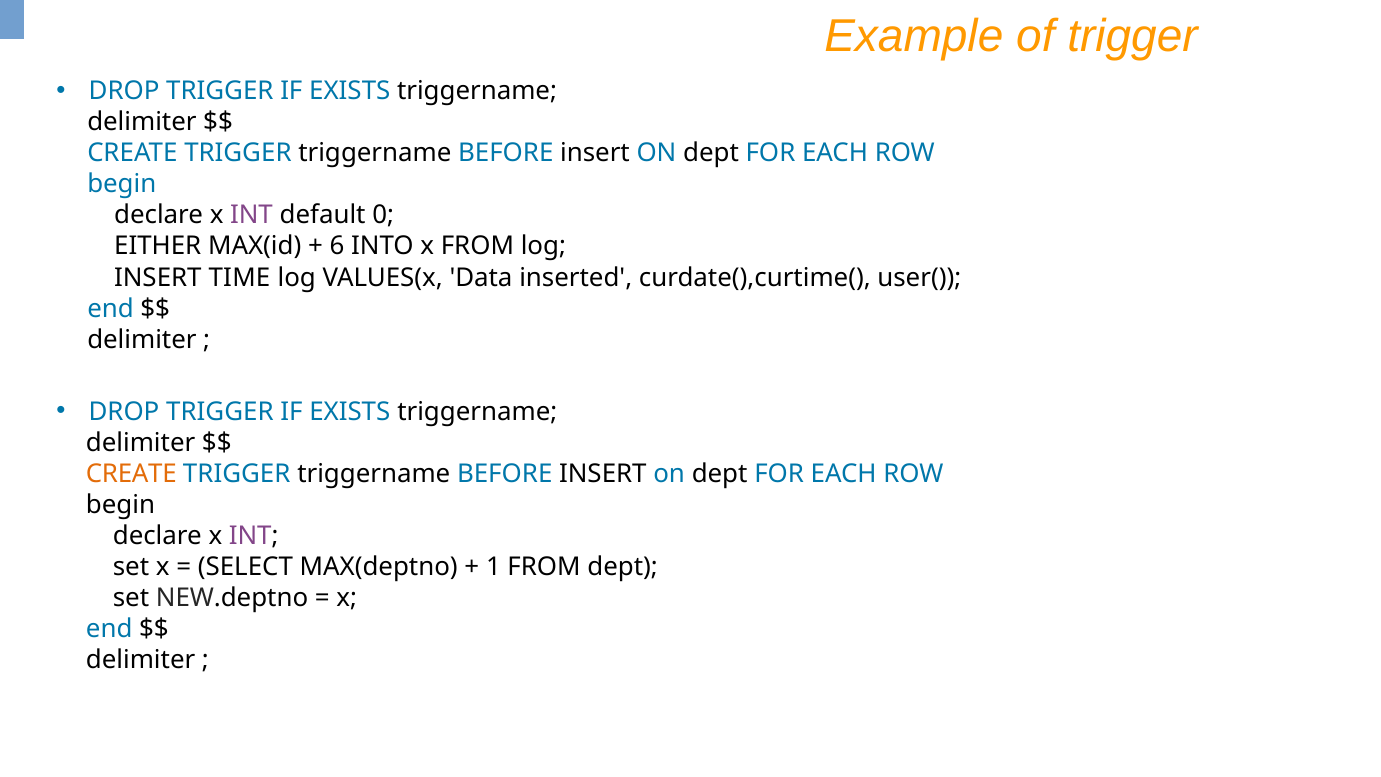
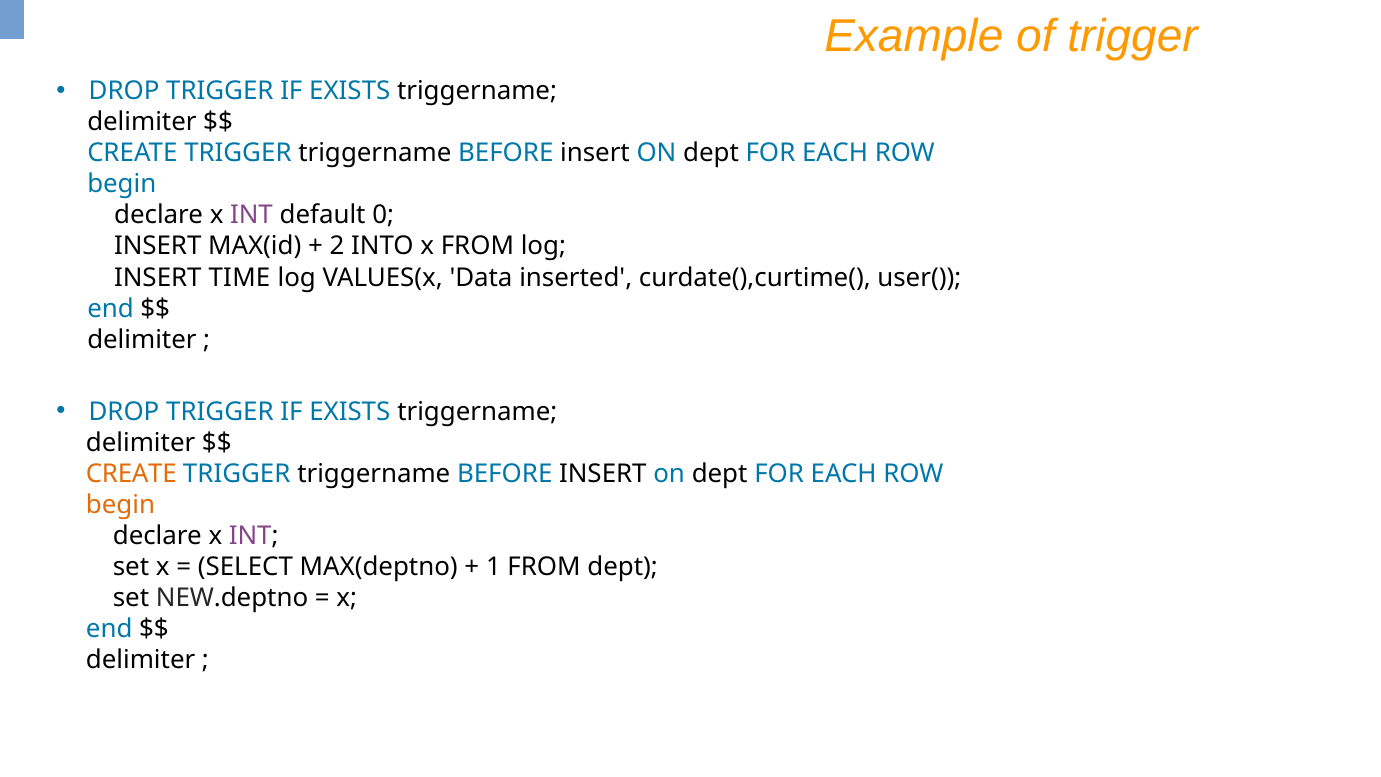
EITHER: EITHER -> INSERT (158, 246)
6: 6 -> 2 (337, 246)
begin colour: black -> orange (121, 505)
